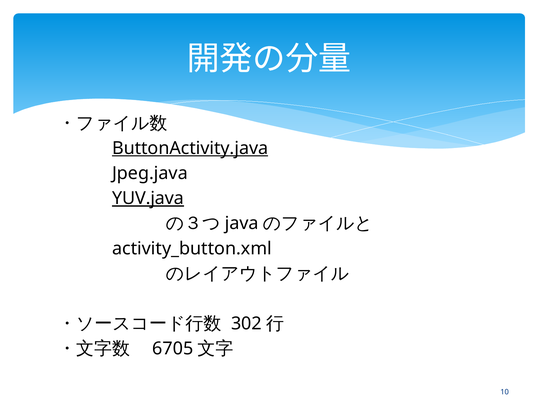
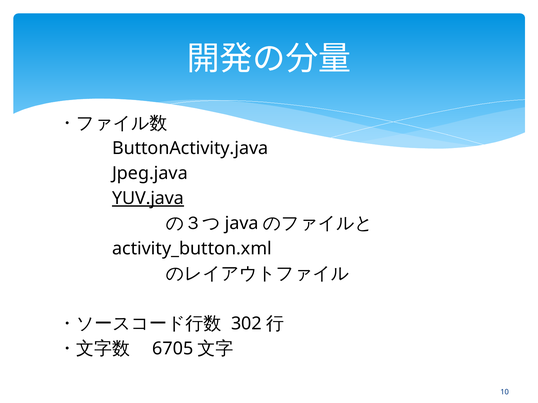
ButtonActivity.java underline: present -> none (190, 148)
